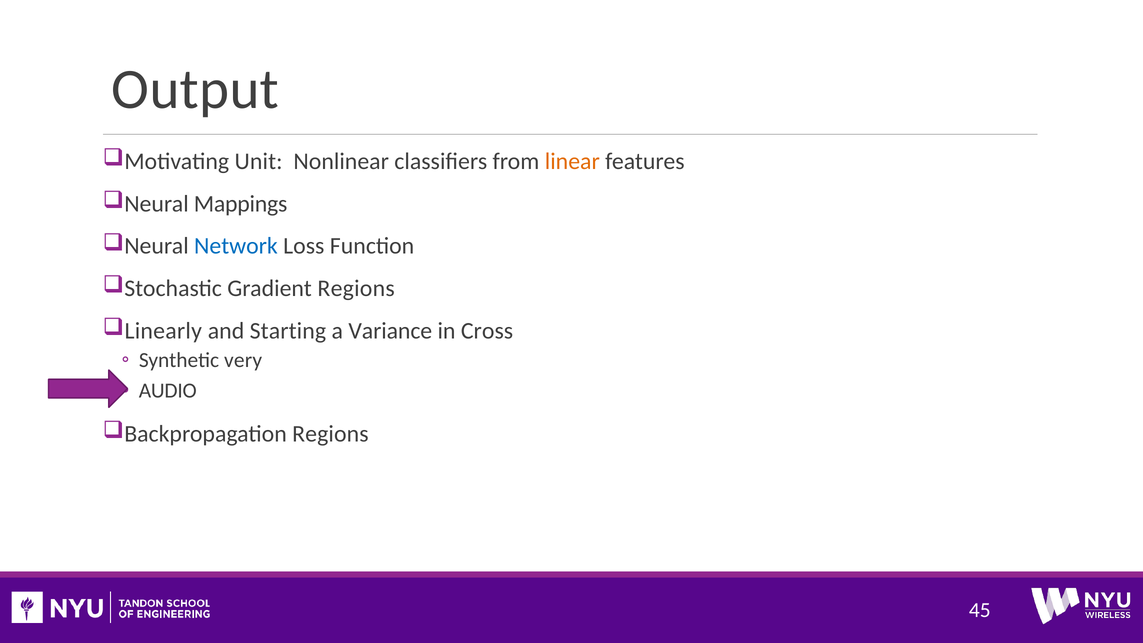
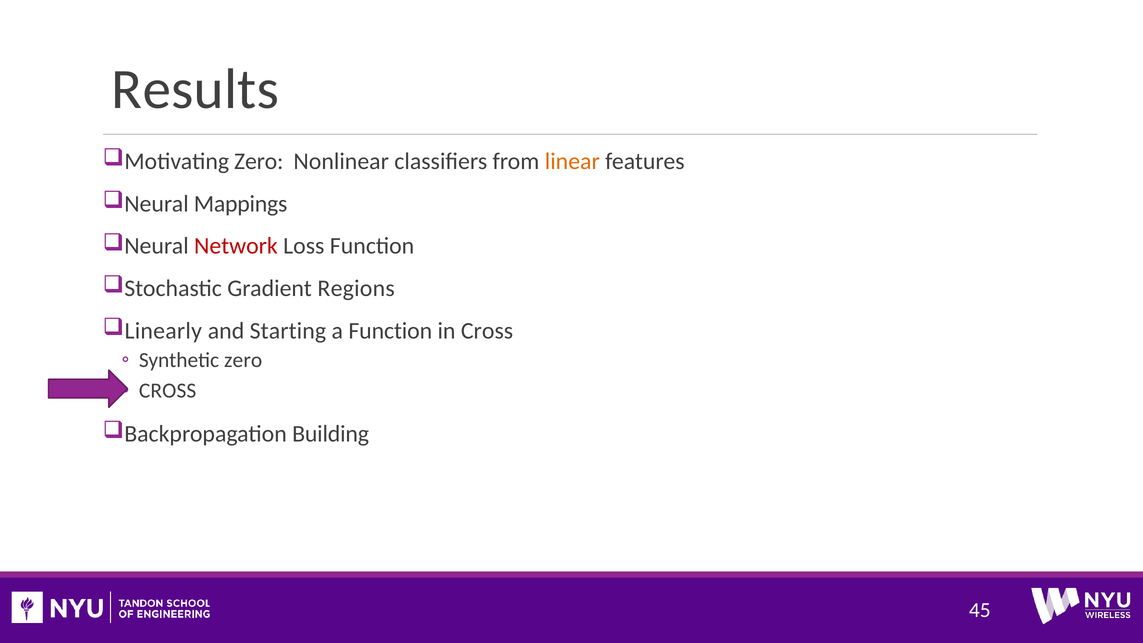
Output: Output -> Results (195, 90)
Motivating Unit: Unit -> Zero (259, 161)
Network colour: blue -> red (236, 246)
a Variance: Variance -> Function (390, 331)
Synthetic very: very -> zero (243, 360)
AUDIO: AUDIO -> CROSS (168, 390)
Backpropagation Regions: Regions -> Building (331, 434)
